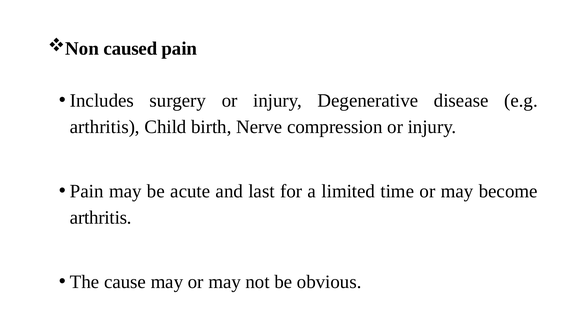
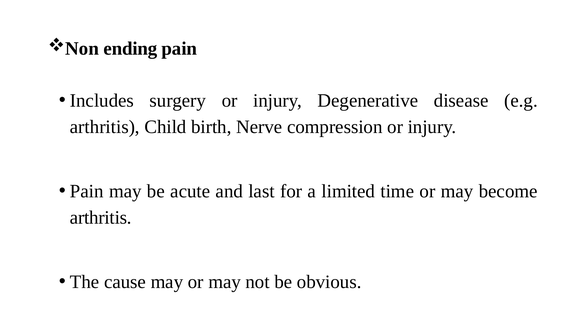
caused: caused -> ending (130, 48)
